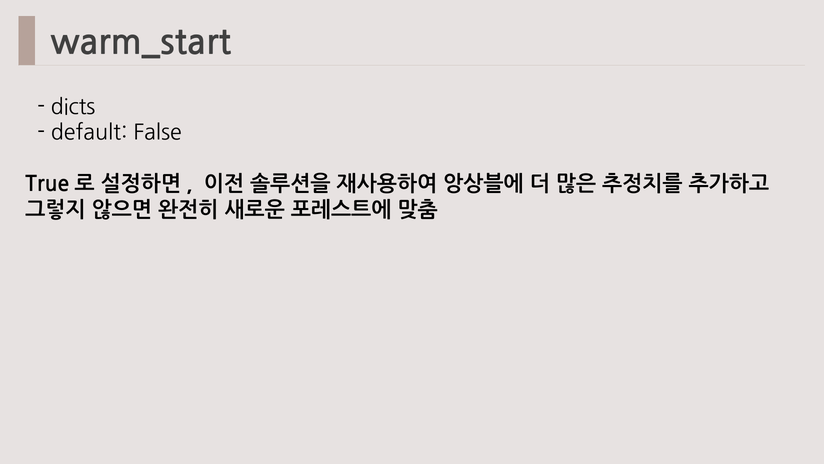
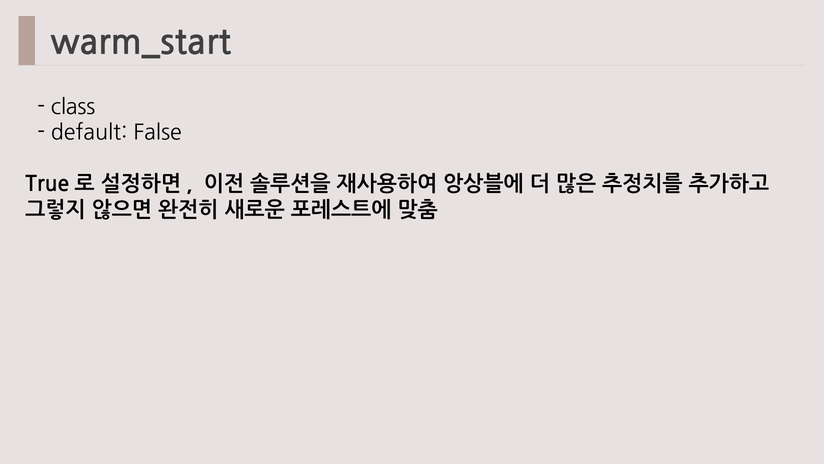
dicts: dicts -> class (73, 107)
